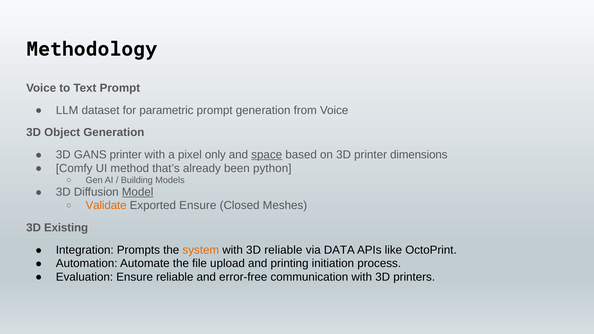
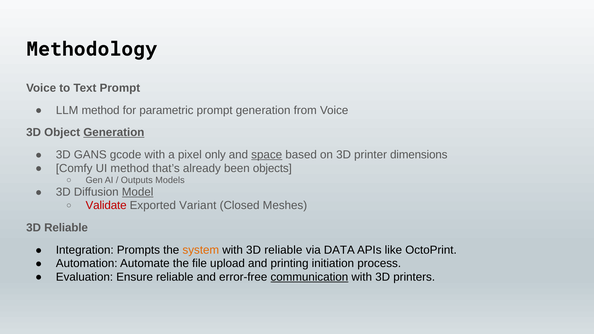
LLM dataset: dataset -> method (101, 110)
Generation underline: none -> present (114, 133)
GANS printer: printer -> gcode (126, 155)
python: python -> objects (272, 168)
Building: Building -> Outputs (137, 180)
Validate colour: orange -> red (106, 206)
Exported Ensure: Ensure -> Variant (198, 206)
Existing: Existing -> Reliable (66, 228)
communication underline: none -> present (309, 277)
